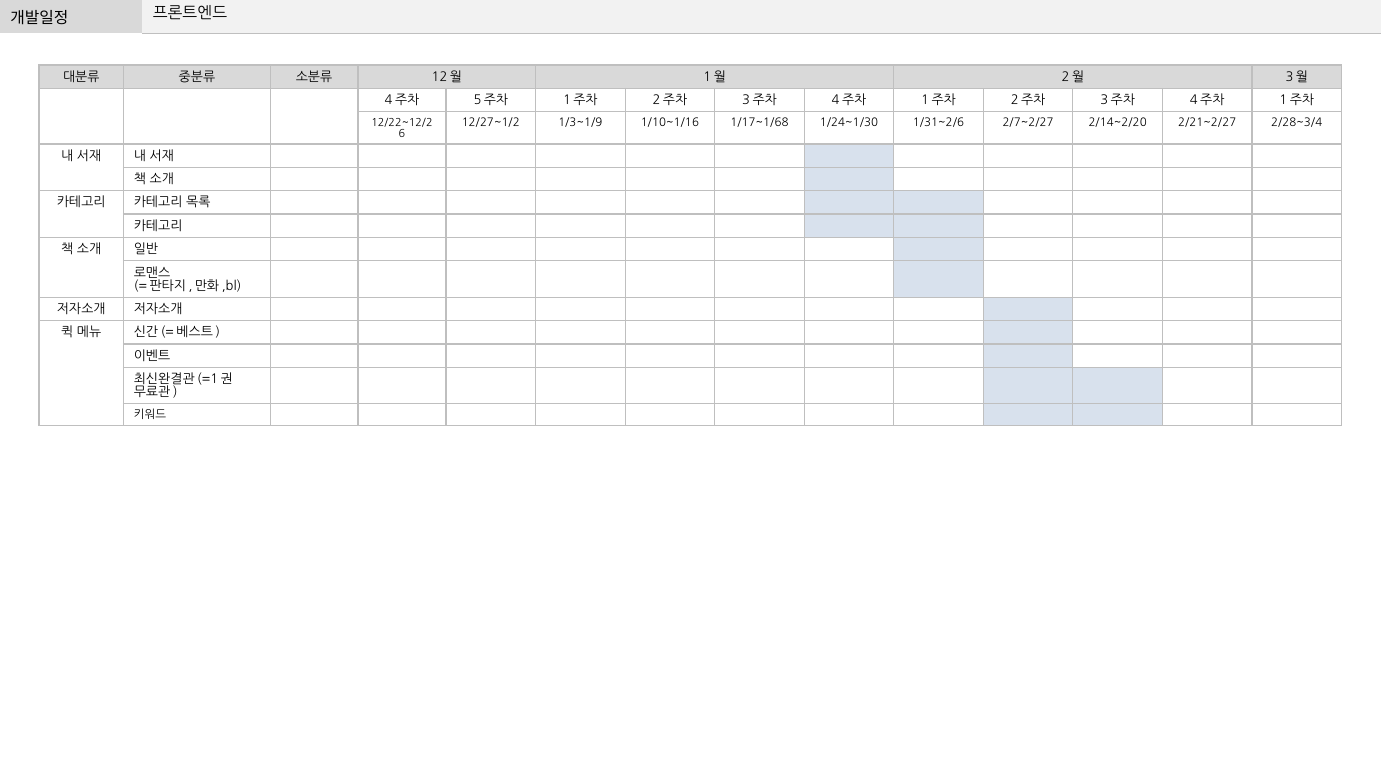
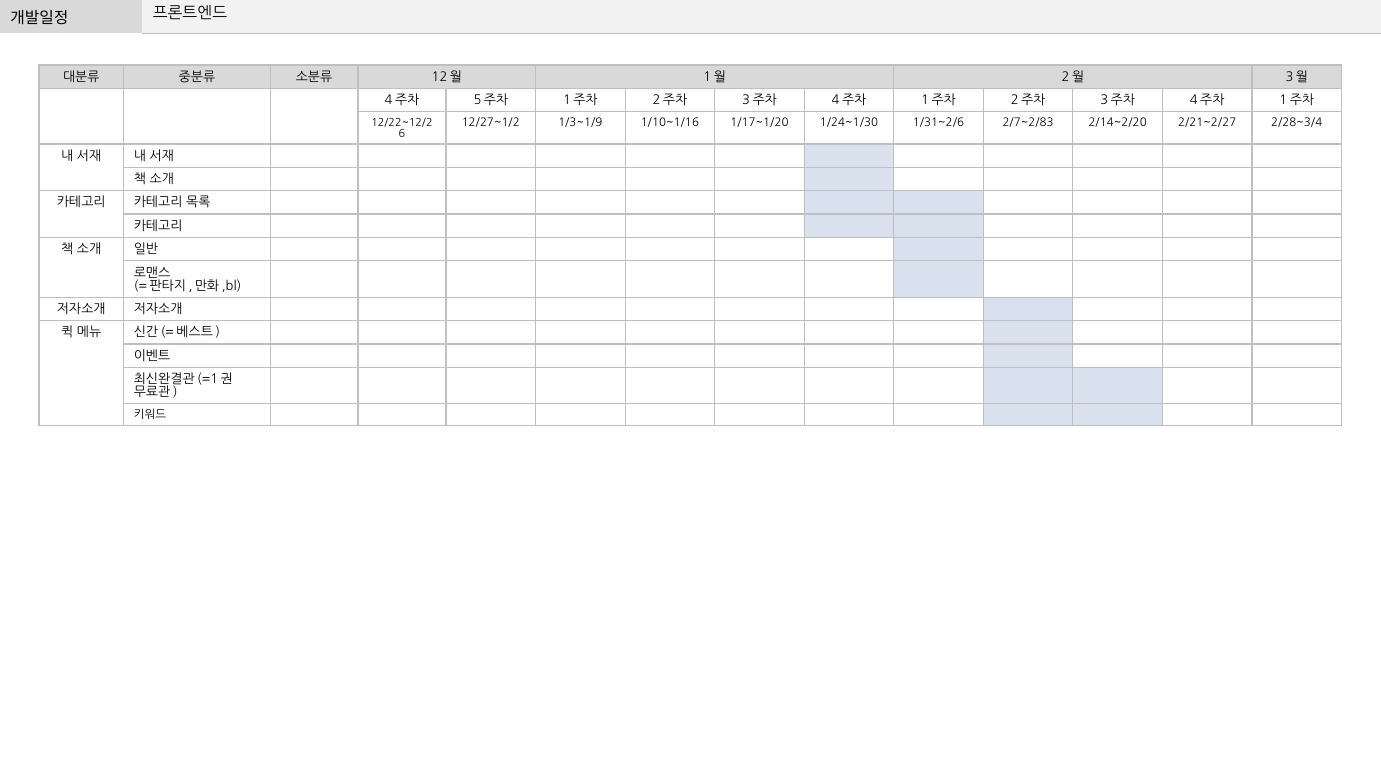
1/17~1/68: 1/17~1/68 -> 1/17~1/20 (759, 123)
2/7~2/27: 2/7~2/27 -> 2/7~2/83 (1028, 123)
